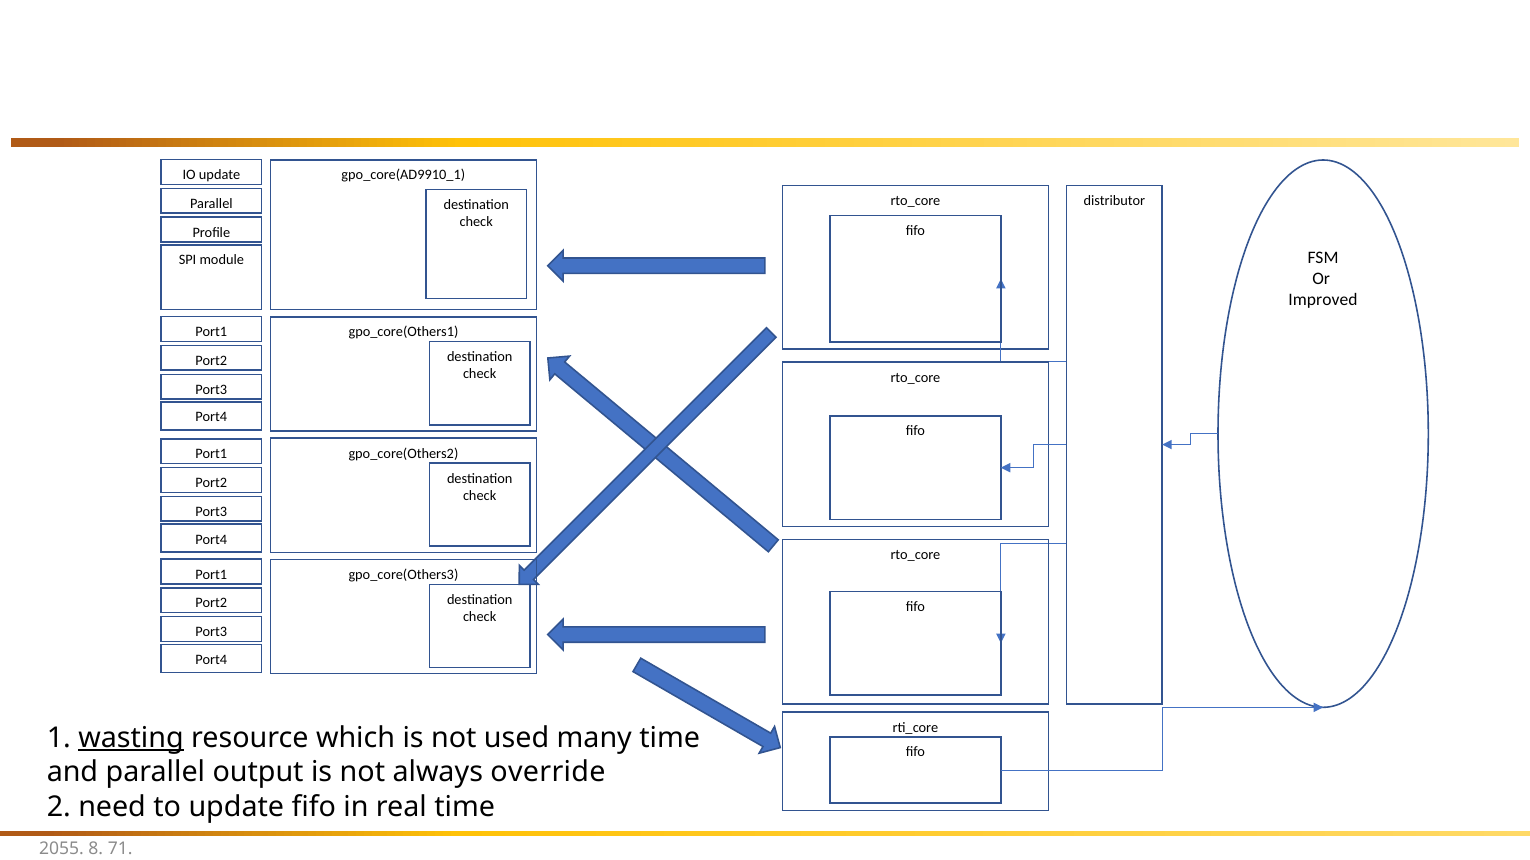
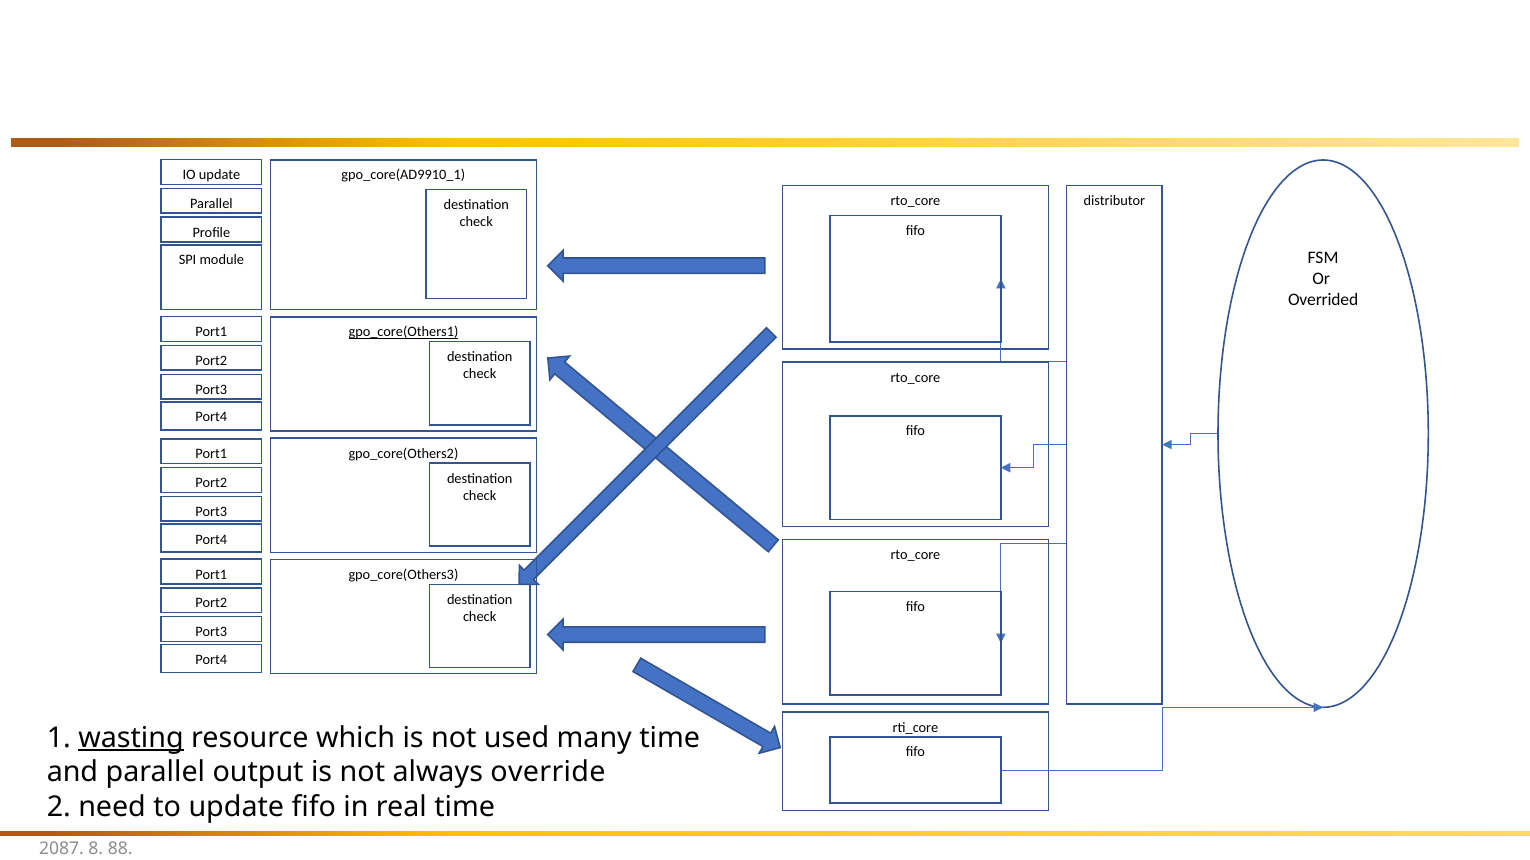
Improved: Improved -> Overrided (1323, 300)
gpo_core(Others1 underline: none -> present (403, 332)
2055: 2055 -> 2087 (61, 849)
71: 71 -> 88 (120, 849)
